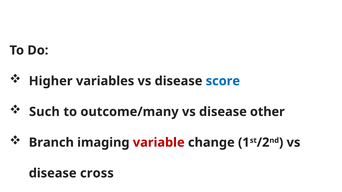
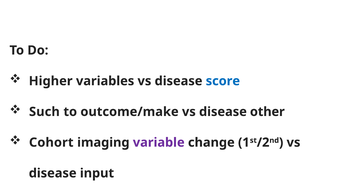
outcome/many: outcome/many -> outcome/make (130, 112)
Branch: Branch -> Cohort (51, 143)
variable colour: red -> purple (159, 143)
cross: cross -> input (97, 174)
